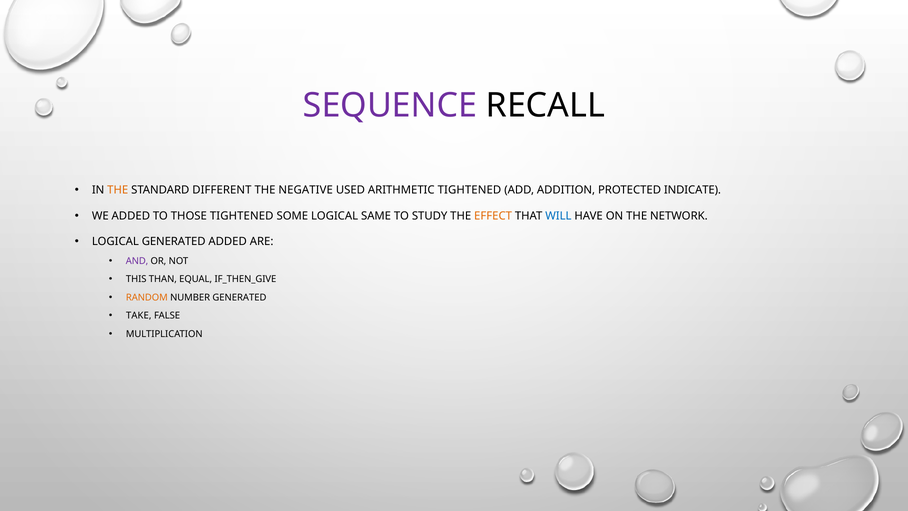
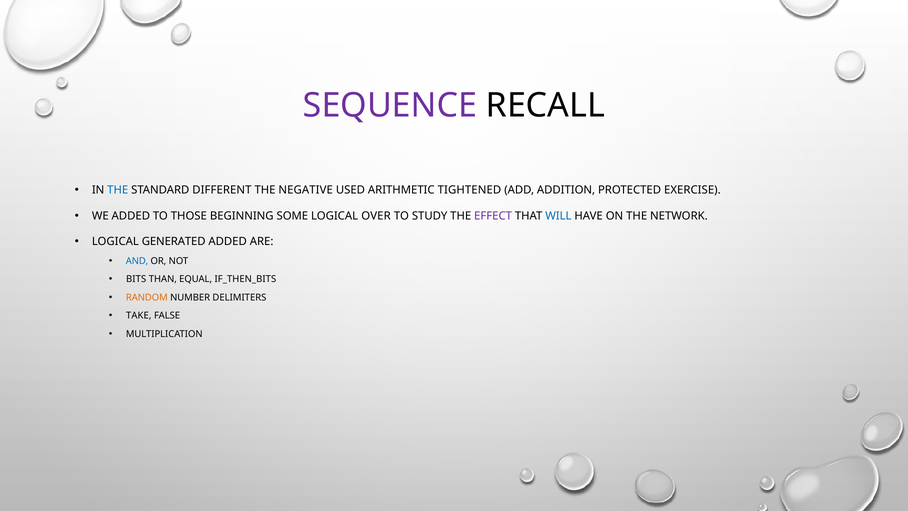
THE colour: orange -> blue (118, 190)
INDICATE: INDICATE -> EXERCISE (692, 190)
THOSE TIGHTENED: TIGHTENED -> BEGINNING (242, 216)
SAME: SAME -> OVER (376, 216)
EFFECT colour: orange -> purple (493, 216)
AND colour: purple -> blue (137, 261)
THIS: THIS -> BITS (136, 279)
IF_THEN_GIVE: IF_THEN_GIVE -> IF_THEN_BITS (245, 279)
NUMBER GENERATED: GENERATED -> DELIMITERS (239, 297)
